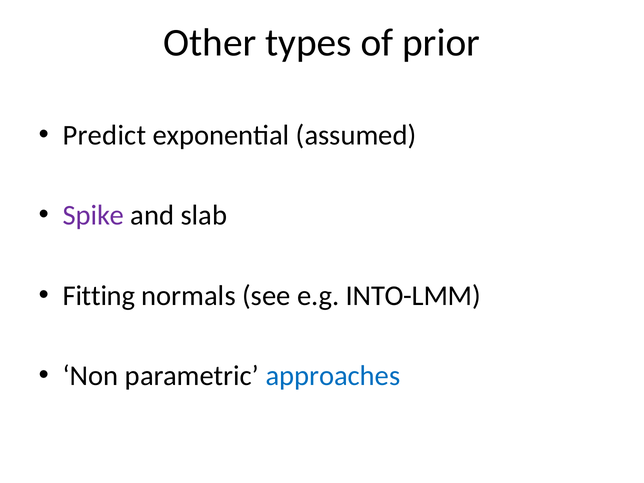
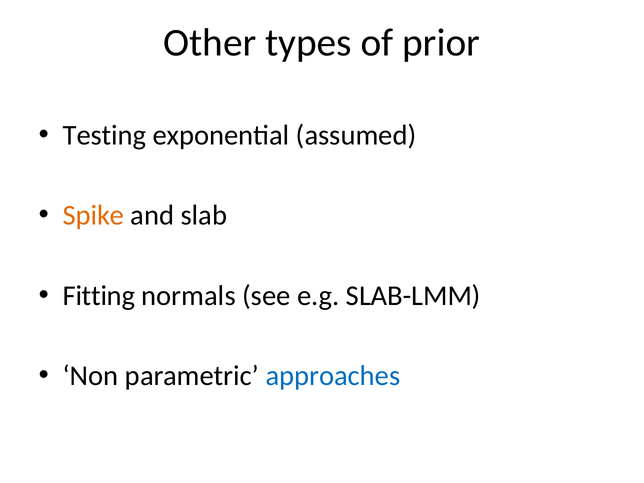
Predict: Predict -> Testing (105, 135)
Spike colour: purple -> orange (93, 215)
INTO-LMM: INTO-LMM -> SLAB-LMM (413, 296)
